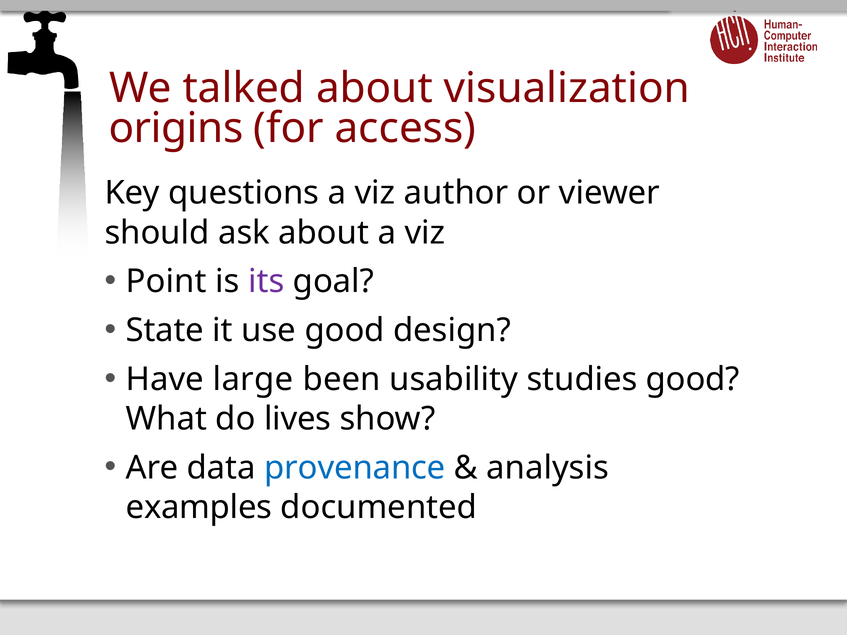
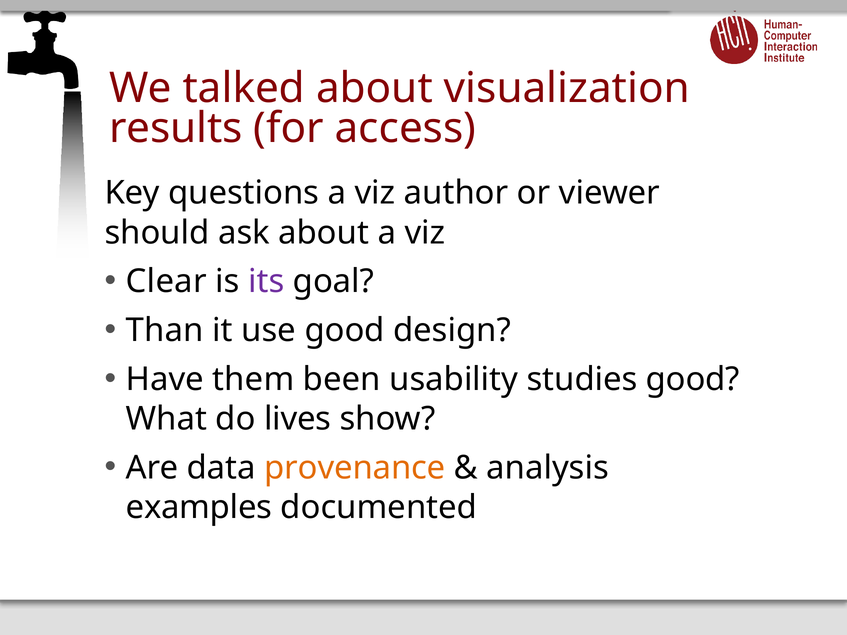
origins: origins -> results (176, 128)
Point: Point -> Clear (166, 282)
State: State -> Than (165, 331)
large: large -> them (253, 380)
provenance colour: blue -> orange (355, 468)
